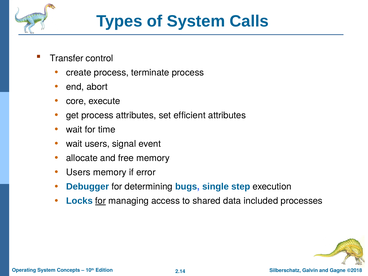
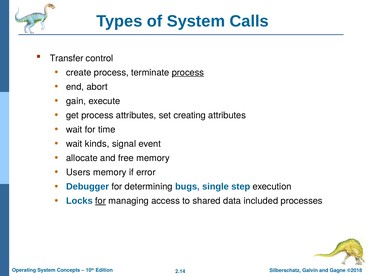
process underline: none -> present (188, 73)
core: core -> gain (76, 101)
efficient: efficient -> creating (190, 115)
wait users: users -> kinds (97, 144)
